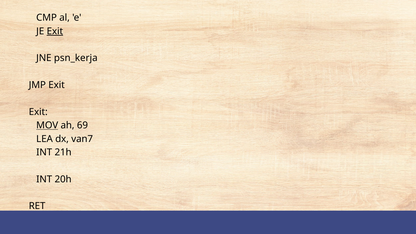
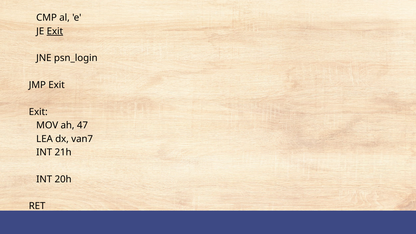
psn_kerja: psn_kerja -> psn_login (76, 58)
MOV underline: present -> none (47, 125)
69: 69 -> 47 (82, 125)
